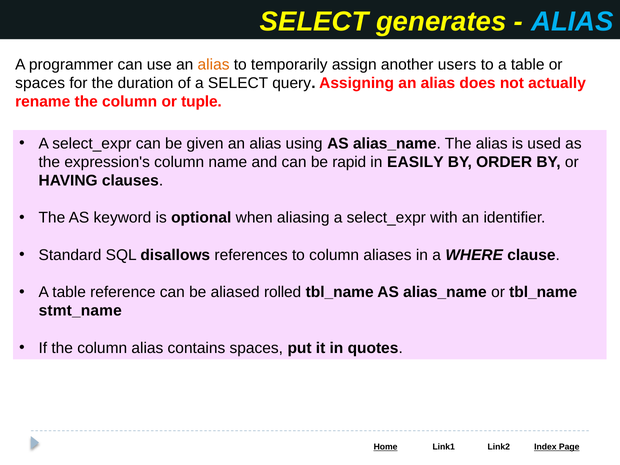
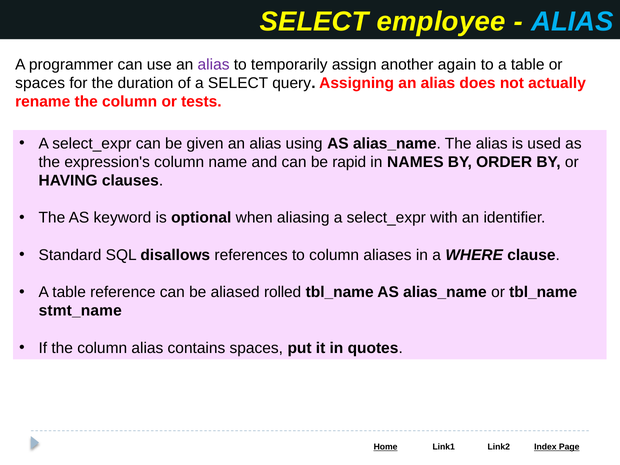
generates: generates -> employee (441, 22)
alias colour: orange -> purple (214, 64)
users: users -> again (457, 64)
tuple: tuple -> tests (201, 102)
EASILY: EASILY -> NAMES (415, 162)
